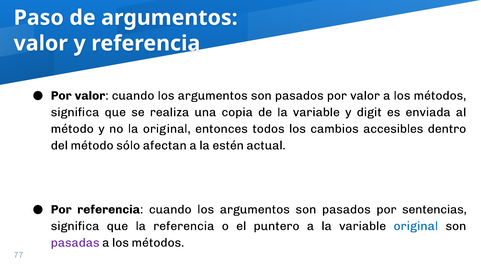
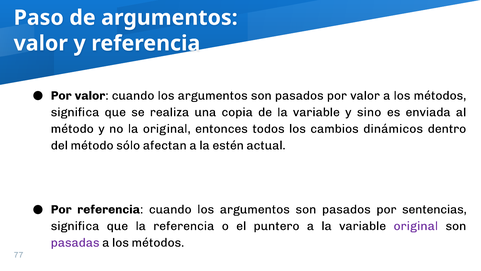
digit: digit -> sino (369, 112)
accesibles: accesibles -> dinámicos (393, 129)
original colour: blue -> purple (416, 226)
